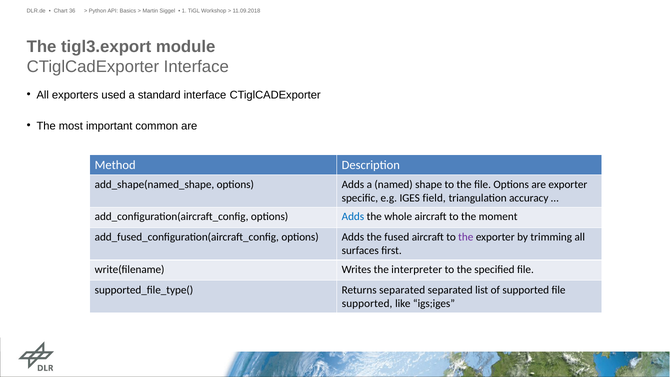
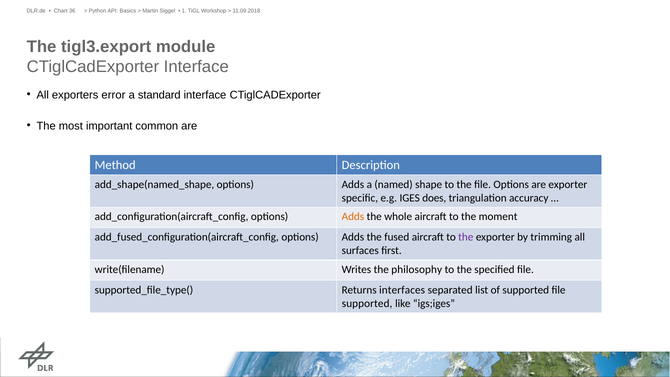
used: used -> error (113, 95)
field: field -> does (434, 198)
Adds colour: blue -> orange (353, 217)
interpreter: interpreter -> philosophy (417, 269)
Returns separated: separated -> interfaces (402, 290)
